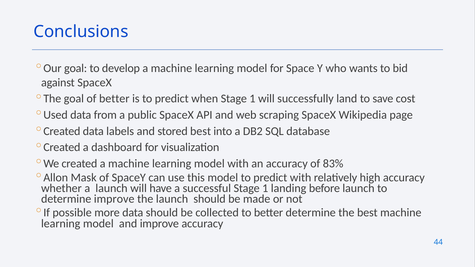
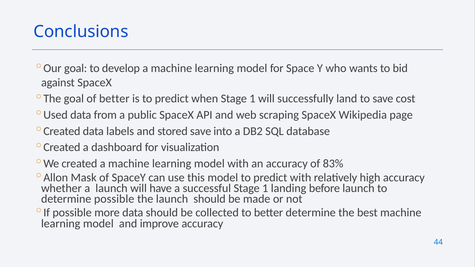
stored best: best -> save (201, 131)
determine improve: improve -> possible (114, 199)
